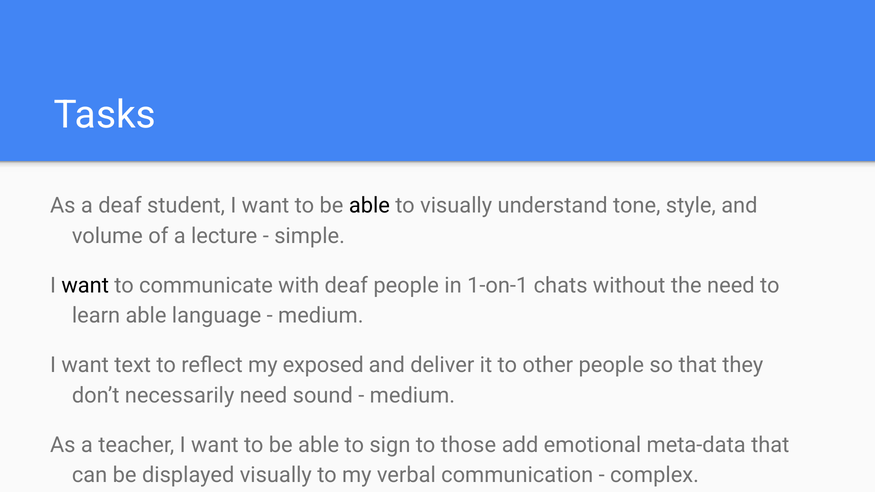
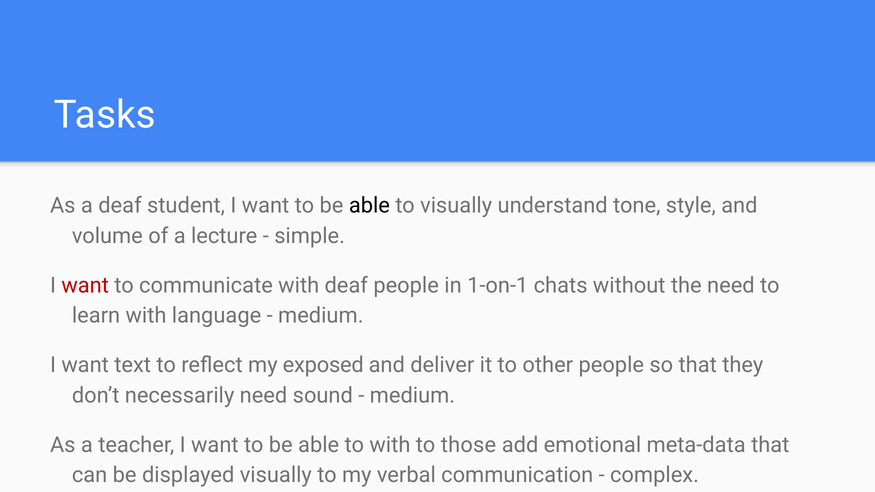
want colour: black -> red (85, 286)
learn able: able -> with (146, 316)
to sign: sign -> with (390, 445)
